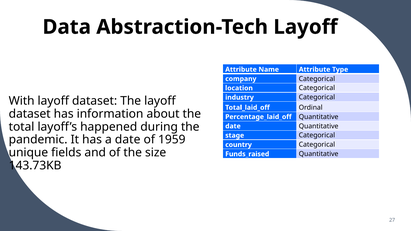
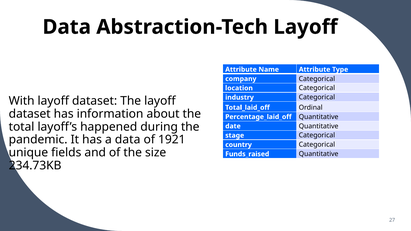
a date: date -> data (128, 140)
1959: 1959 -> 1921 (172, 140)
143.73KB: 143.73KB -> 234.73KB (35, 166)
